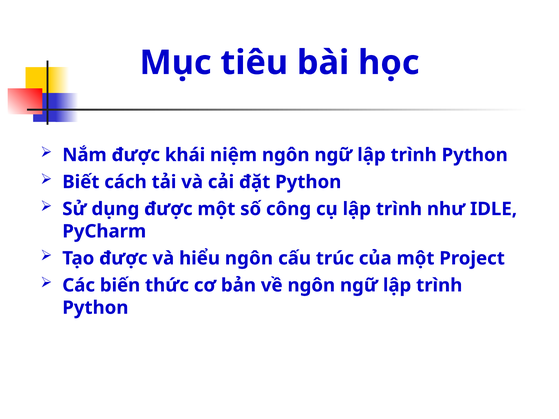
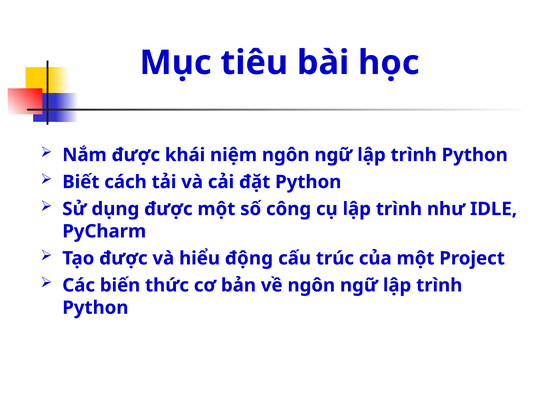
hiểu ngôn: ngôn -> động (249, 258)
